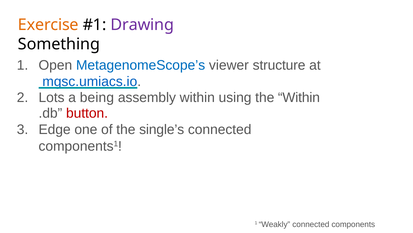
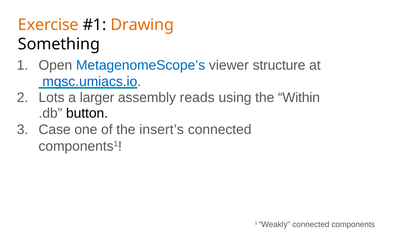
Drawing colour: purple -> orange (142, 25)
being: being -> larger (97, 97)
assembly within: within -> reads (197, 97)
button colour: red -> black (87, 113)
Edge: Edge -> Case (55, 129)
single’s: single’s -> insert’s (162, 129)
